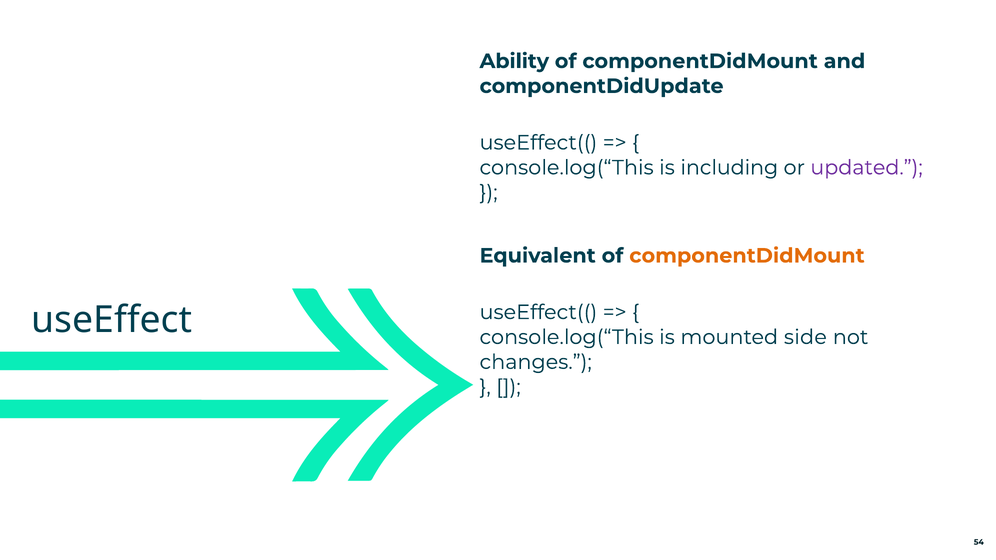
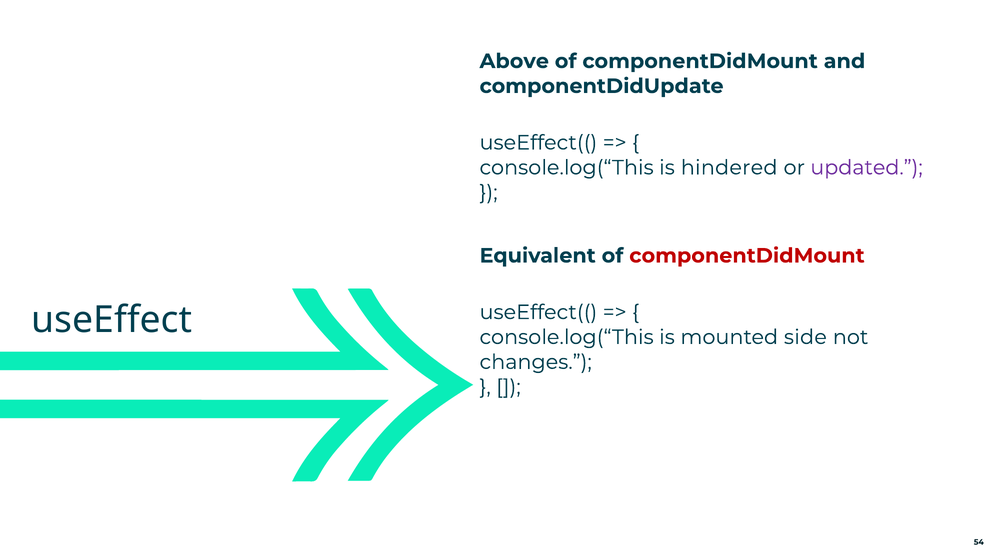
Ability: Ability -> Above (514, 61)
including: including -> hindered (729, 168)
componentDidMount colour: orange -> red (747, 256)
